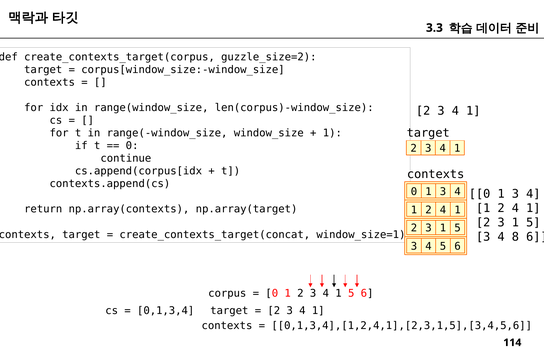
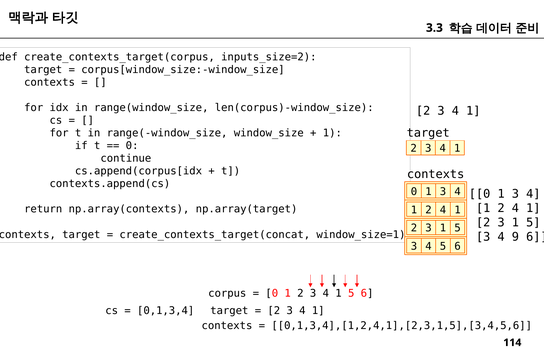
guzzle_size=2: guzzle_size=2 -> inputs_size=2 (269, 57)
8: 8 -> 9 (515, 237)
